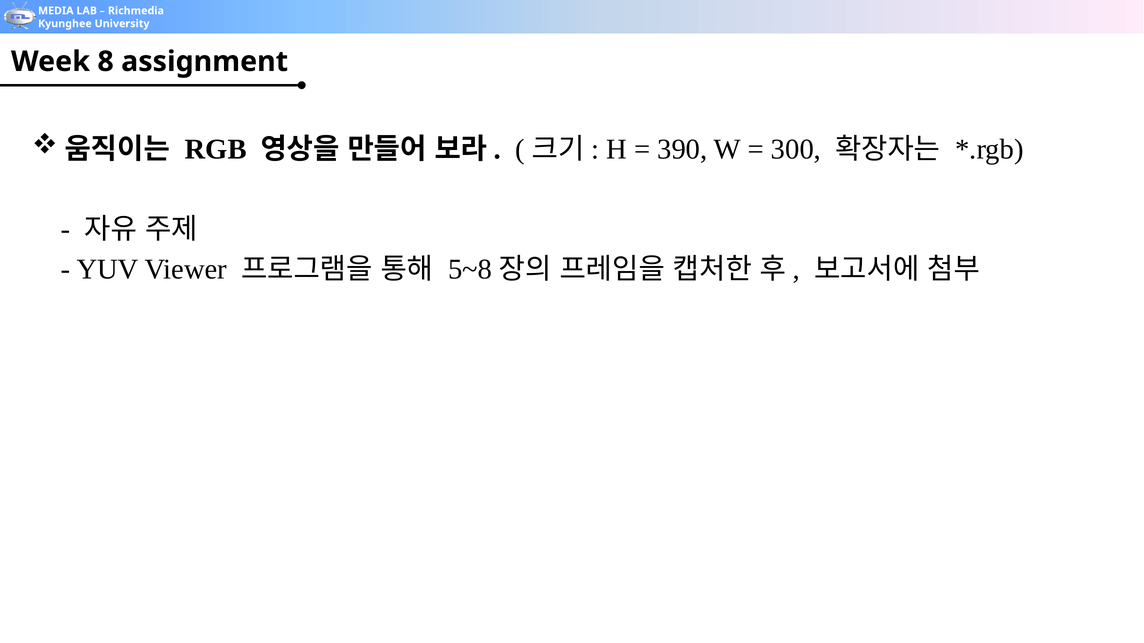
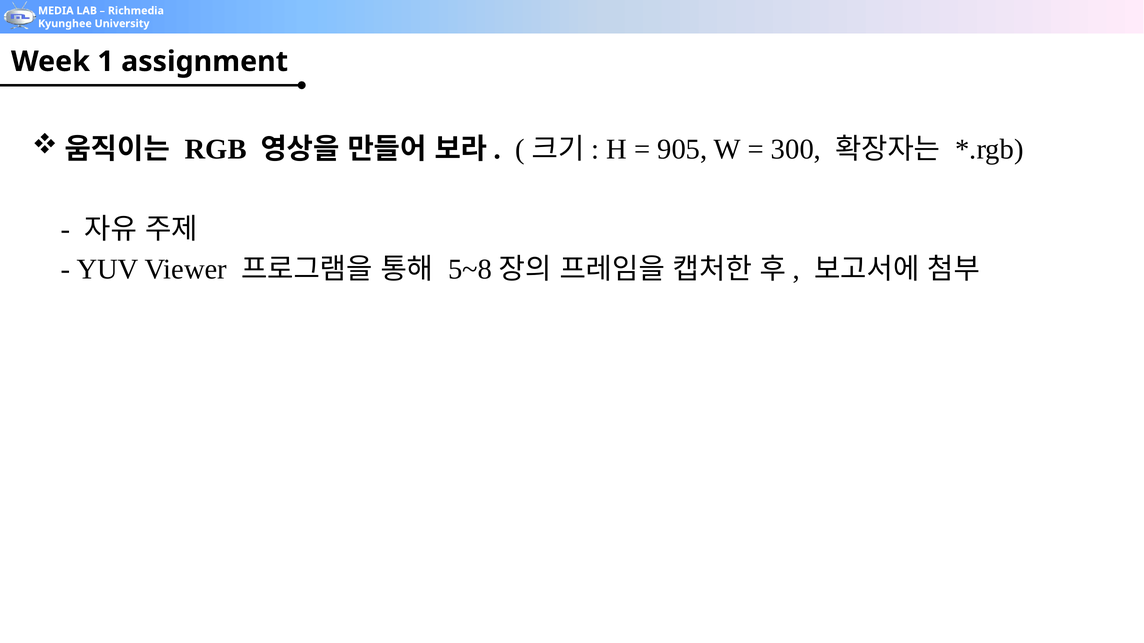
8: 8 -> 1 (106, 62)
390: 390 -> 905 (682, 149)
